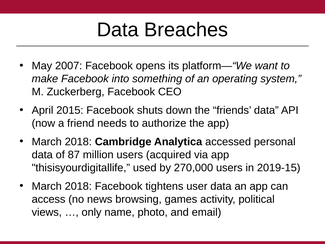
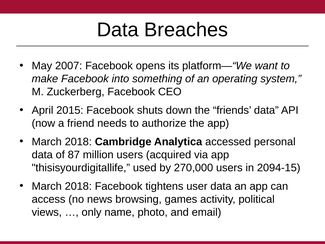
2019-15: 2019-15 -> 2094-15 (279, 168)
